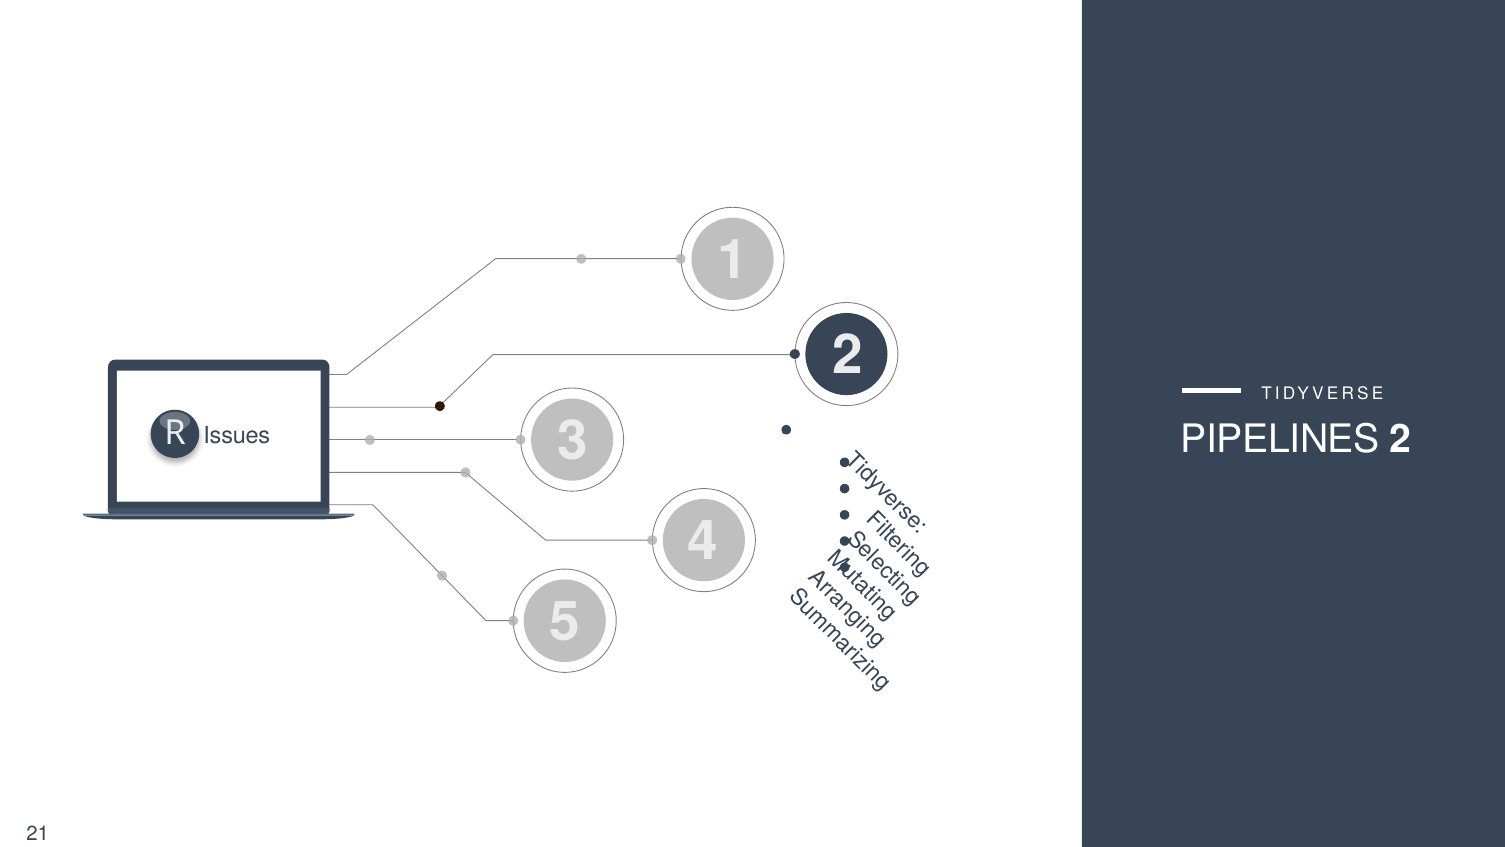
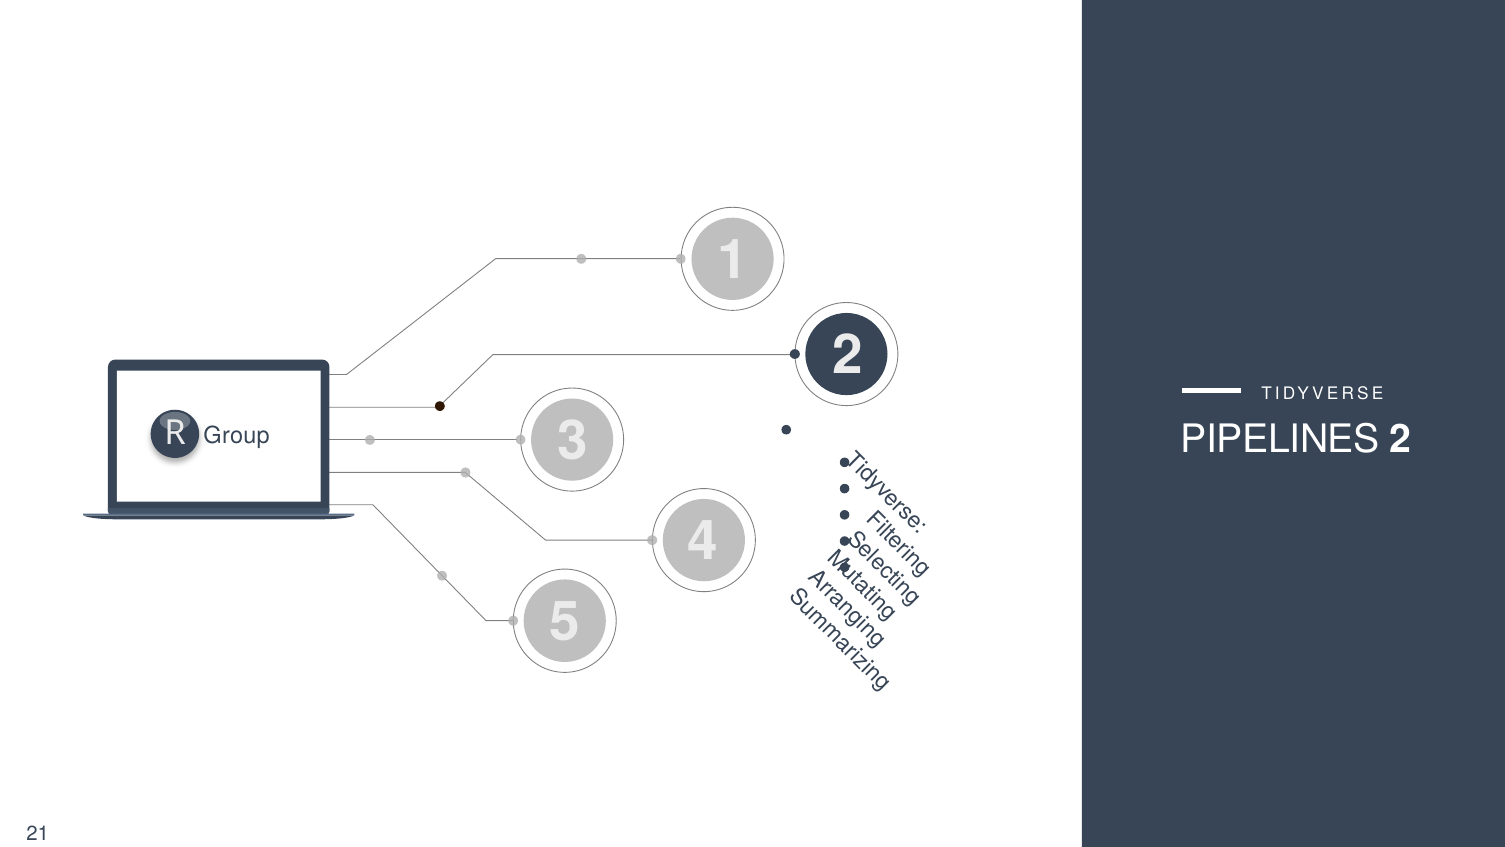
Issues: Issues -> Group (237, 436)
